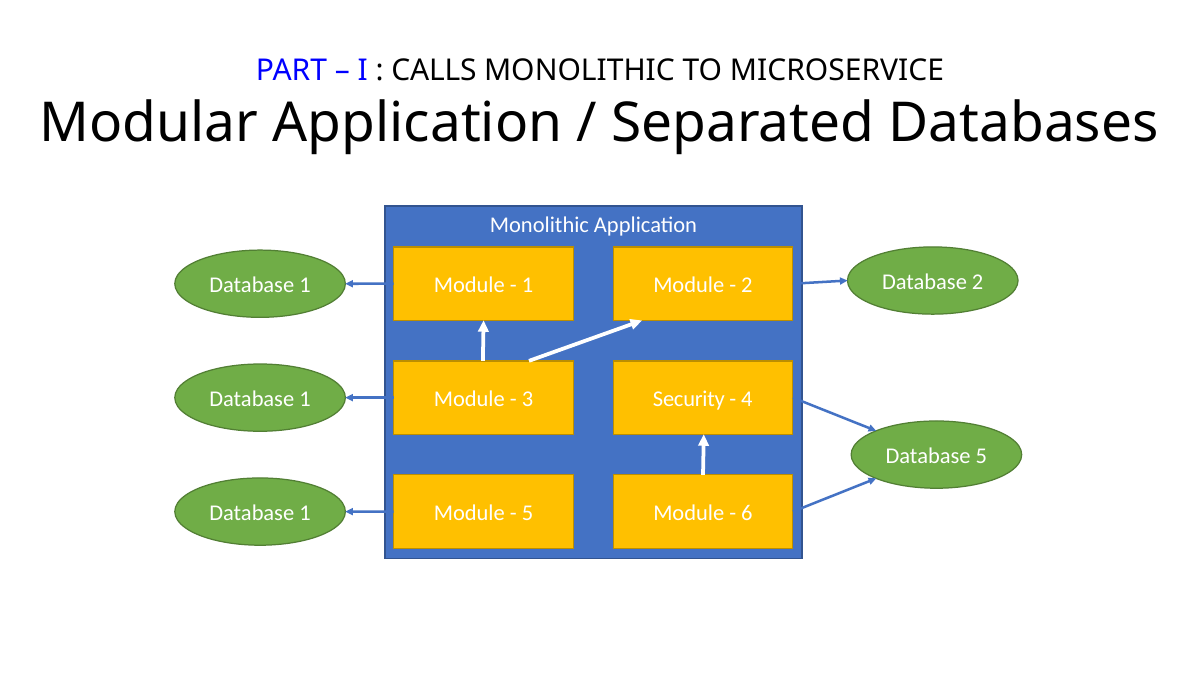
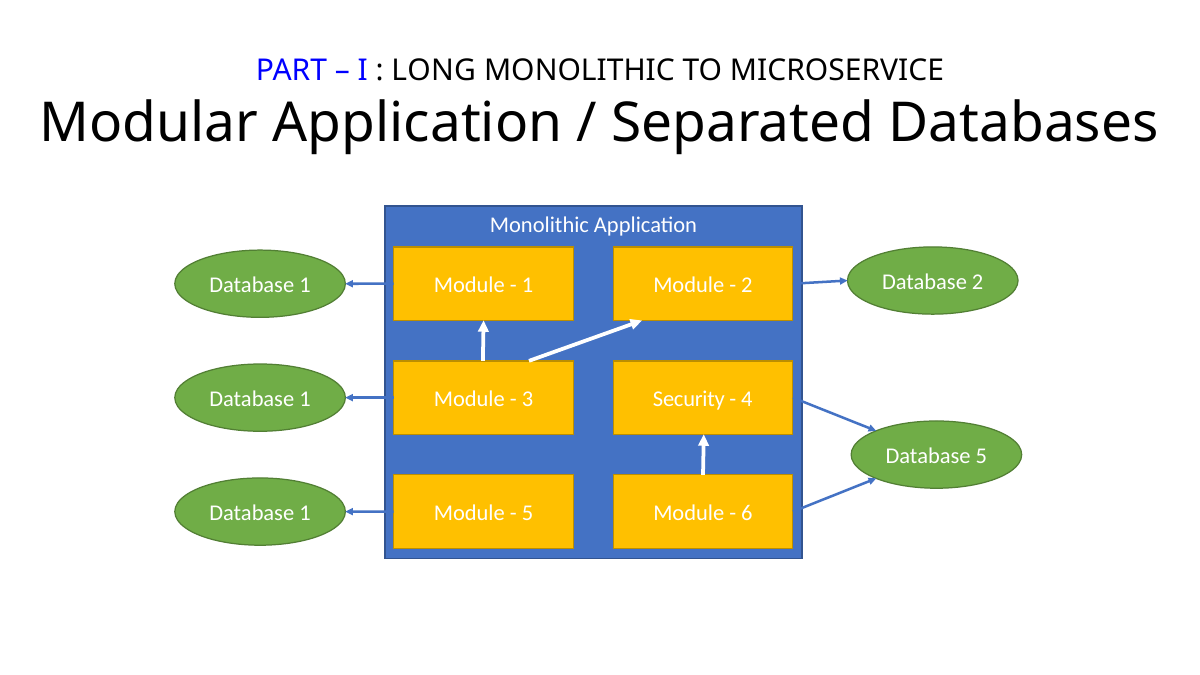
CALLS: CALLS -> LONG (434, 70)
